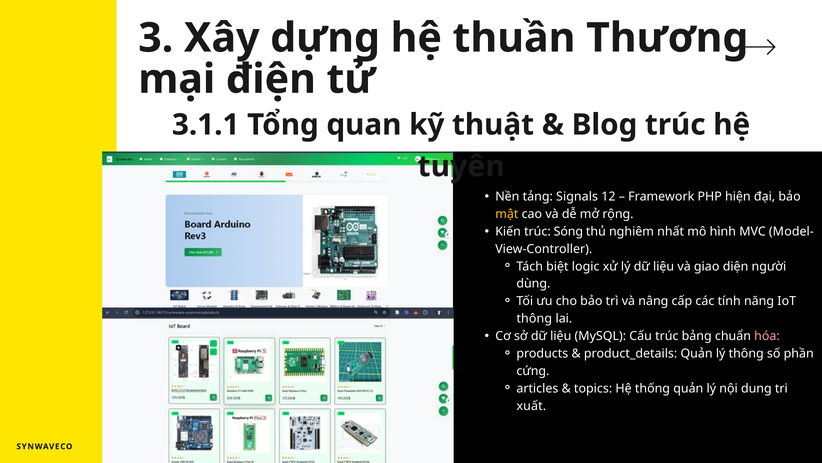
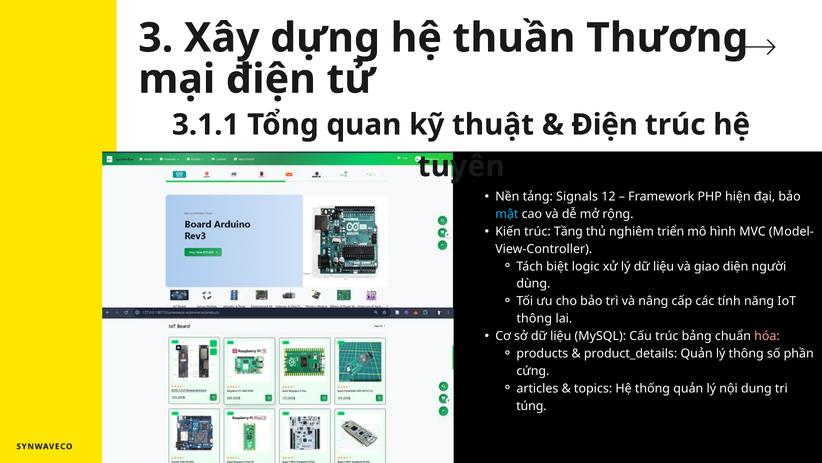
Blog: Blog -> Điện (605, 125)
mật colour: yellow -> light blue (507, 214)
Sóng: Sóng -> Tầng (568, 231)
nhất: nhất -> triển (671, 231)
xuất: xuất -> túng (531, 405)
